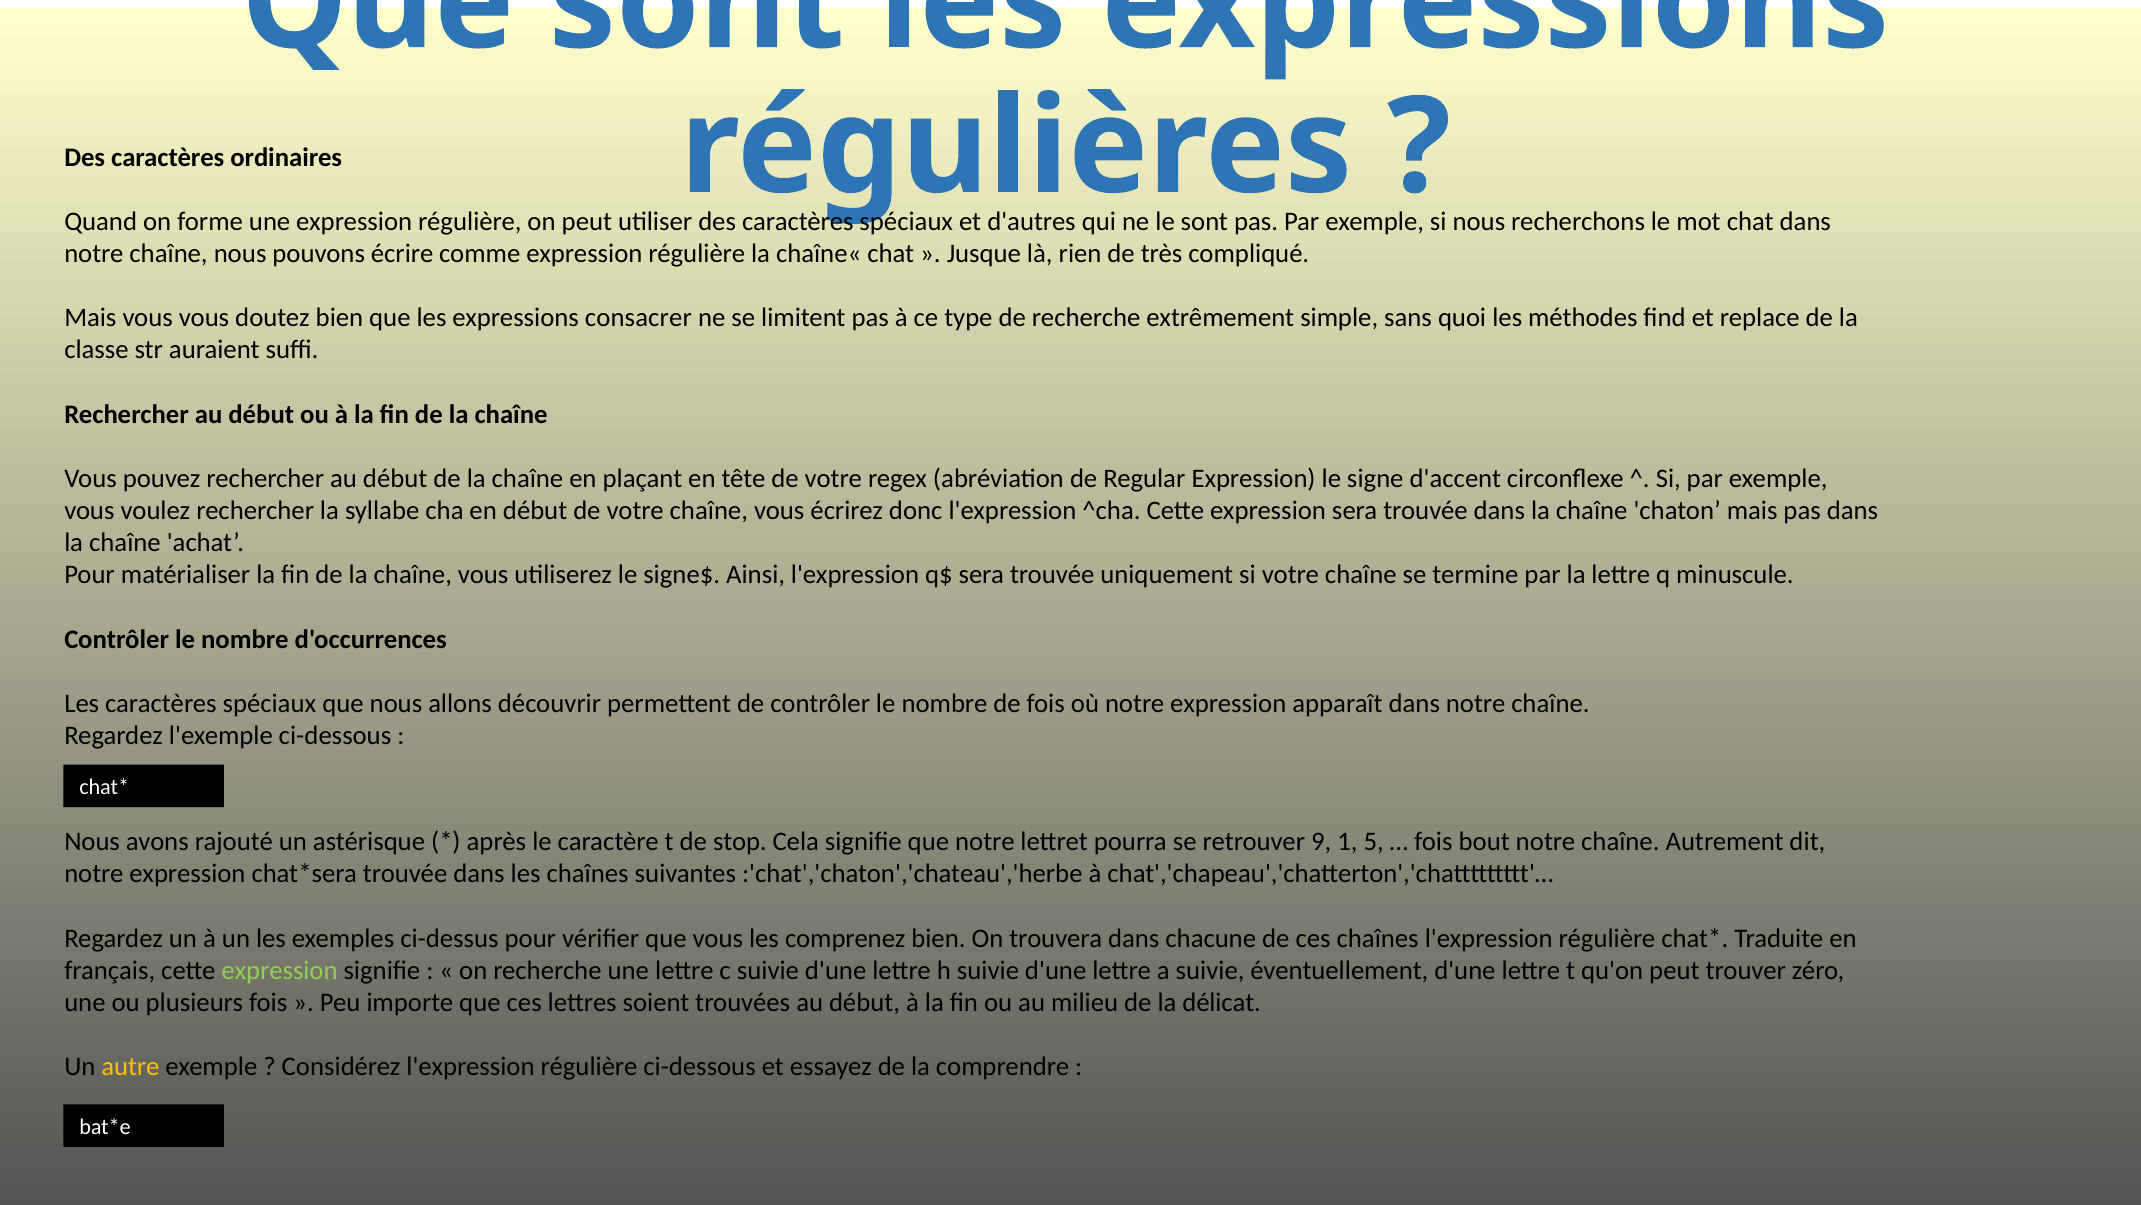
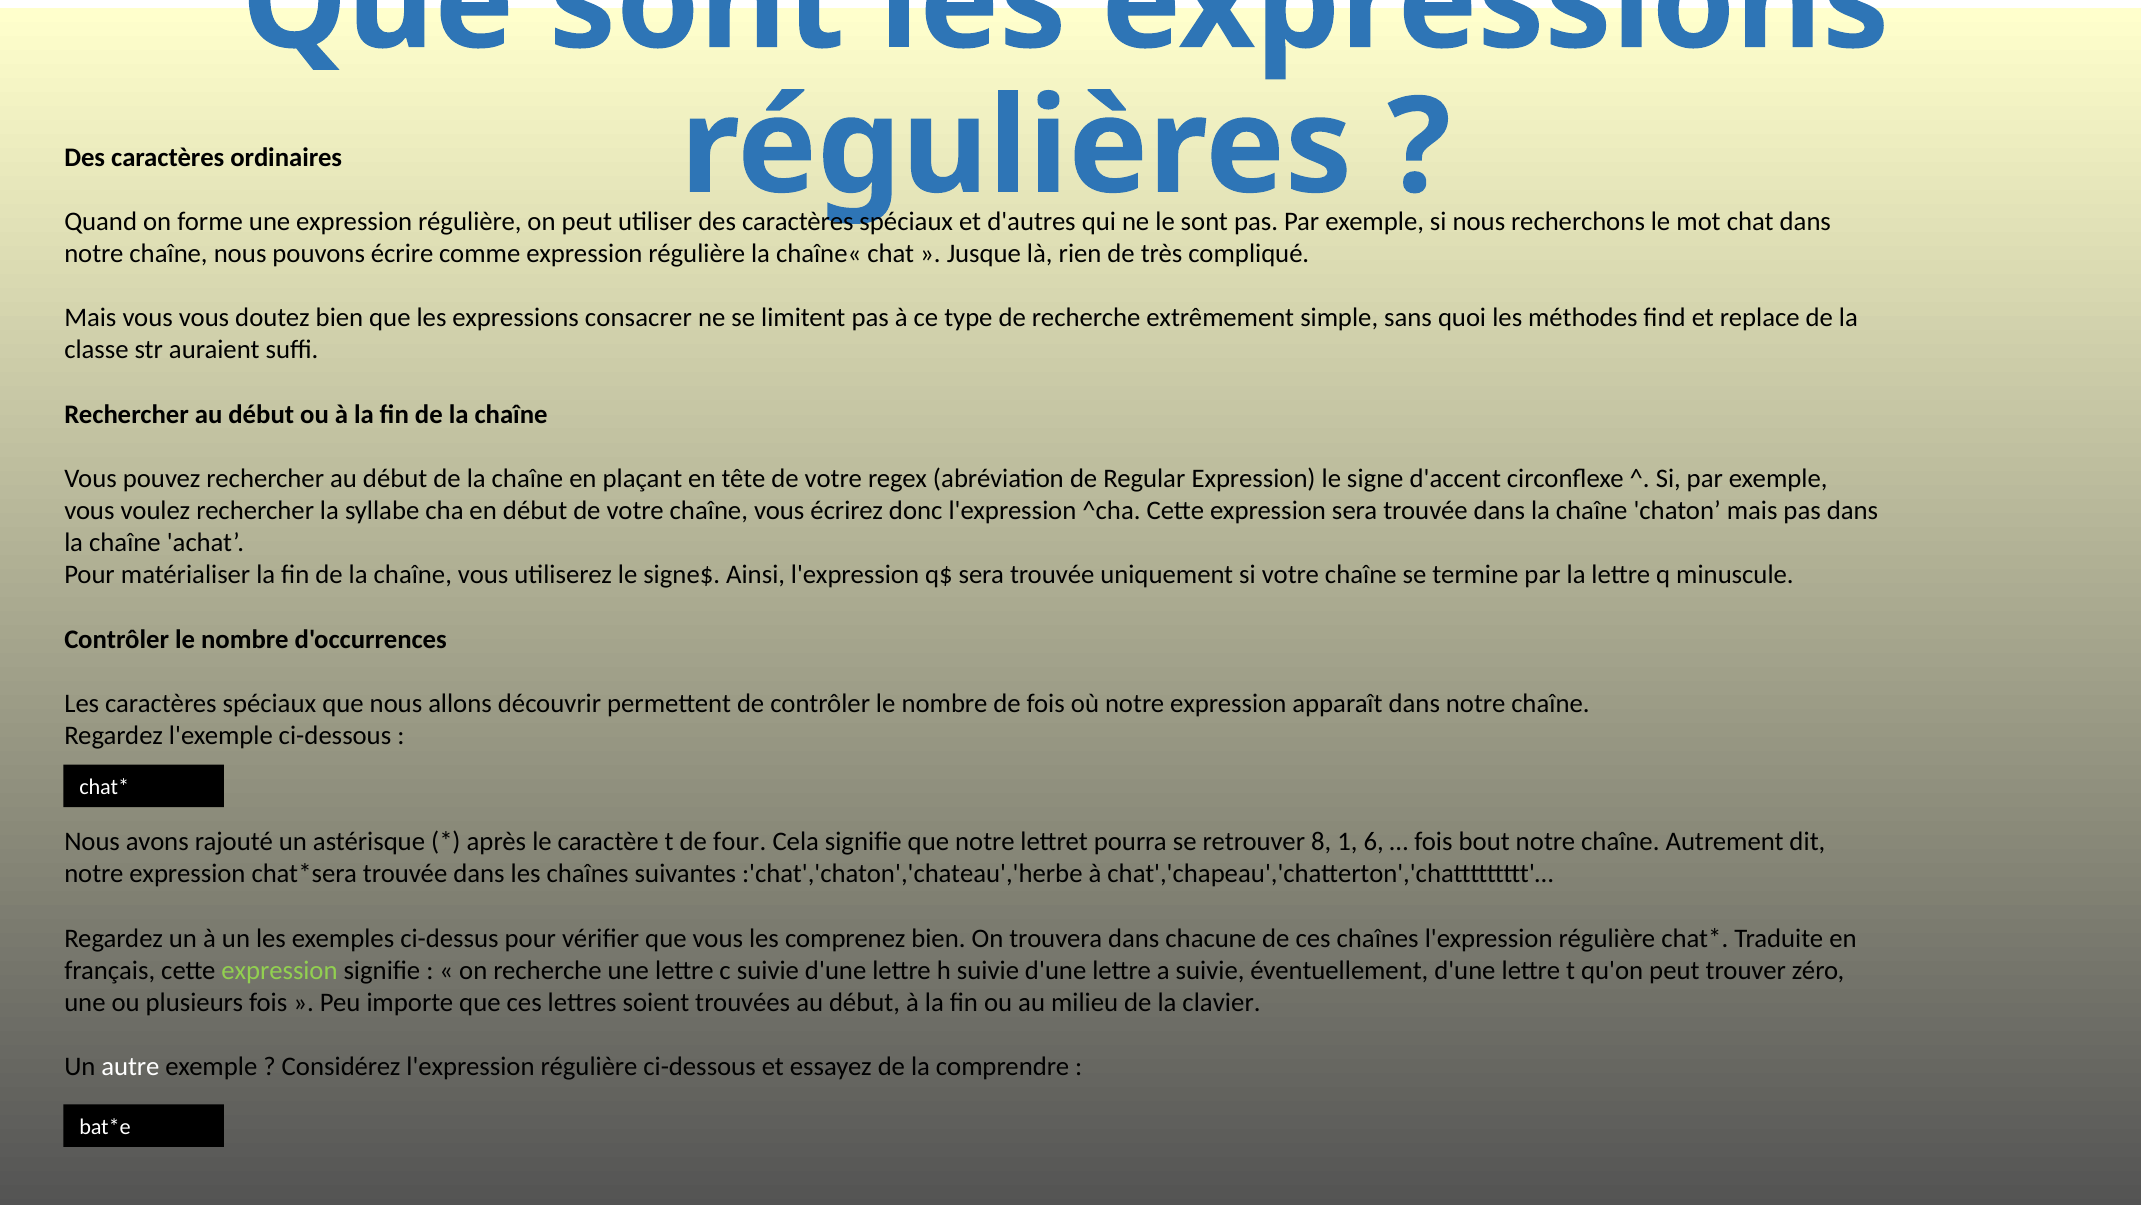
stop: stop -> four (740, 841)
9: 9 -> 8 (1321, 841)
5: 5 -> 6 (1374, 841)
délicat: délicat -> clavier (1222, 1002)
autre colour: yellow -> white (130, 1066)
